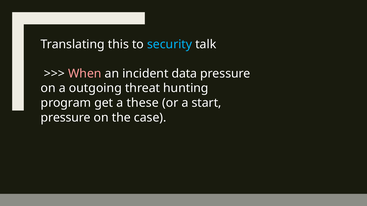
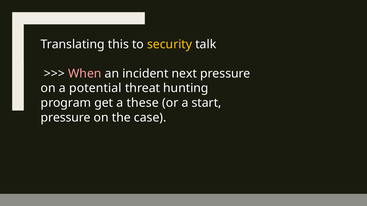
security colour: light blue -> yellow (170, 44)
data: data -> next (184, 74)
outgoing: outgoing -> potential (95, 88)
